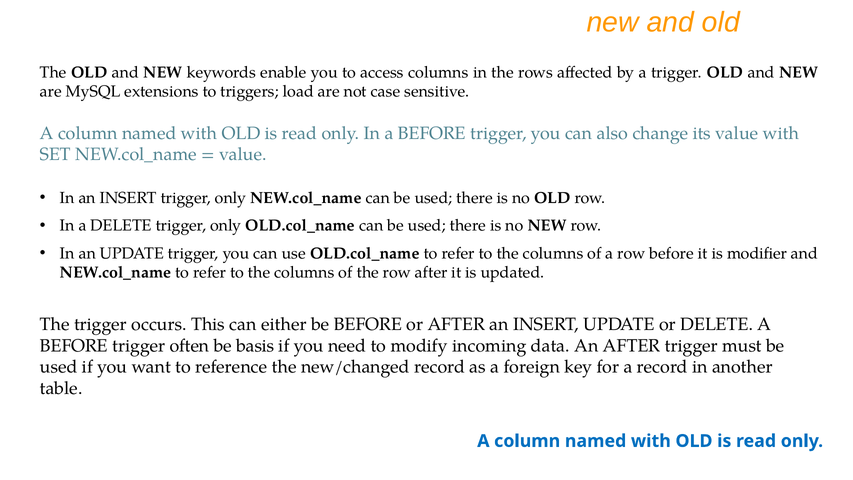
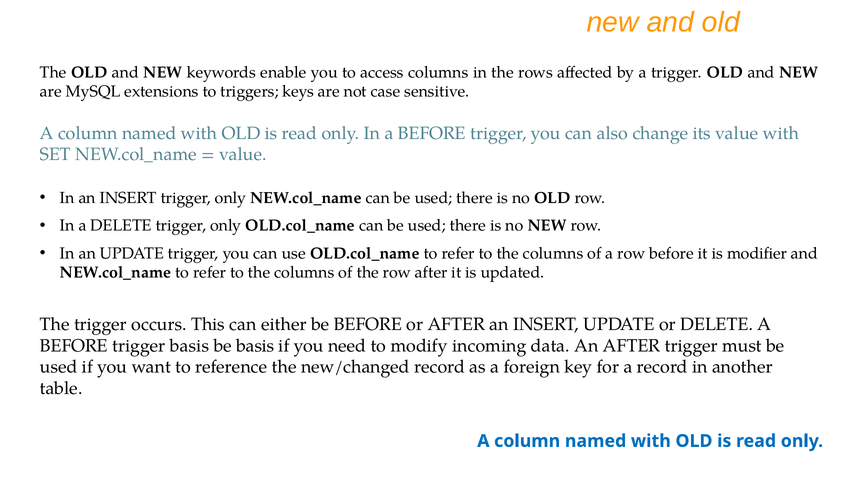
load: load -> keys (298, 92)
trigger often: often -> basis (189, 346)
